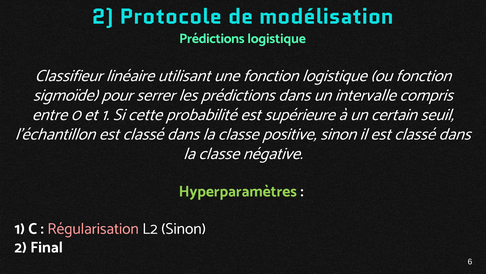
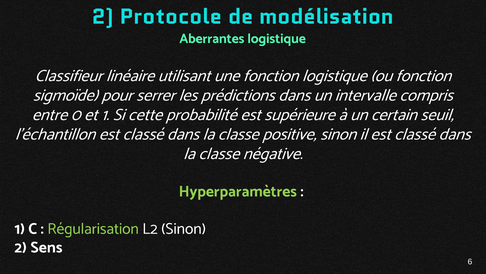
Prédictions: Prédictions -> Aberrantes (212, 38)
Régularisation colour: pink -> light green (93, 228)
Final: Final -> Sens (46, 247)
